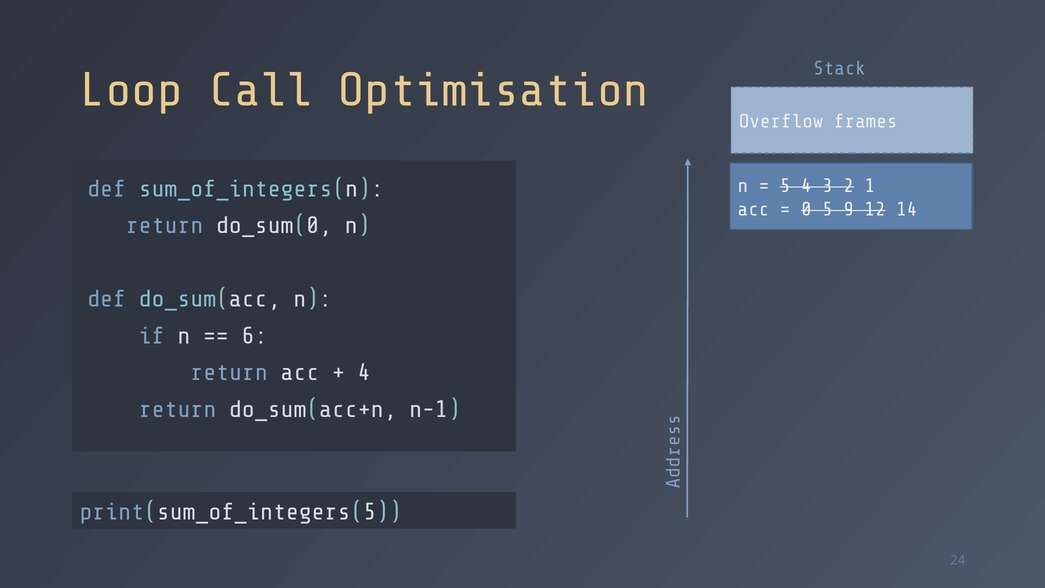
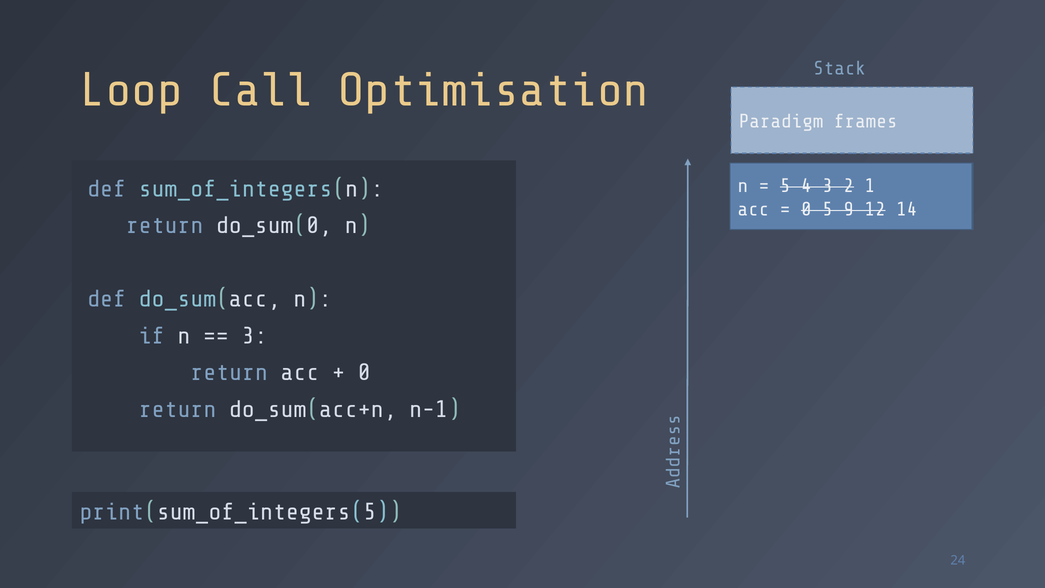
Overflow: Overflow -> Paradigm (781, 121)
6: 6 -> 3 (254, 336)
4: 4 -> 0 (364, 372)
